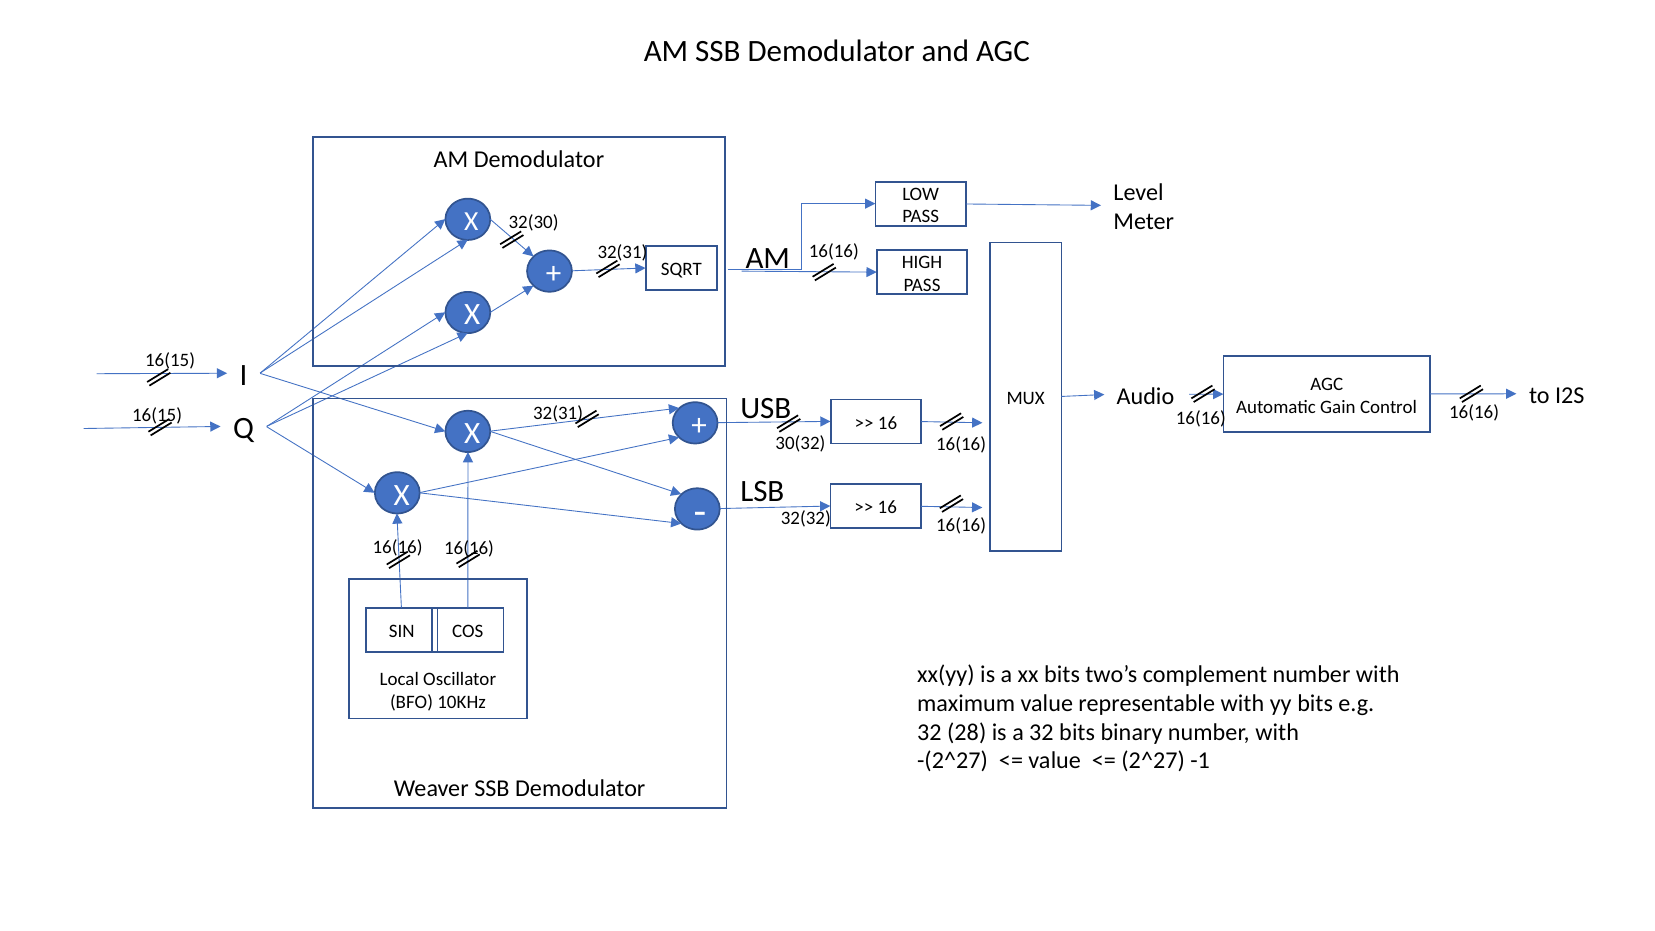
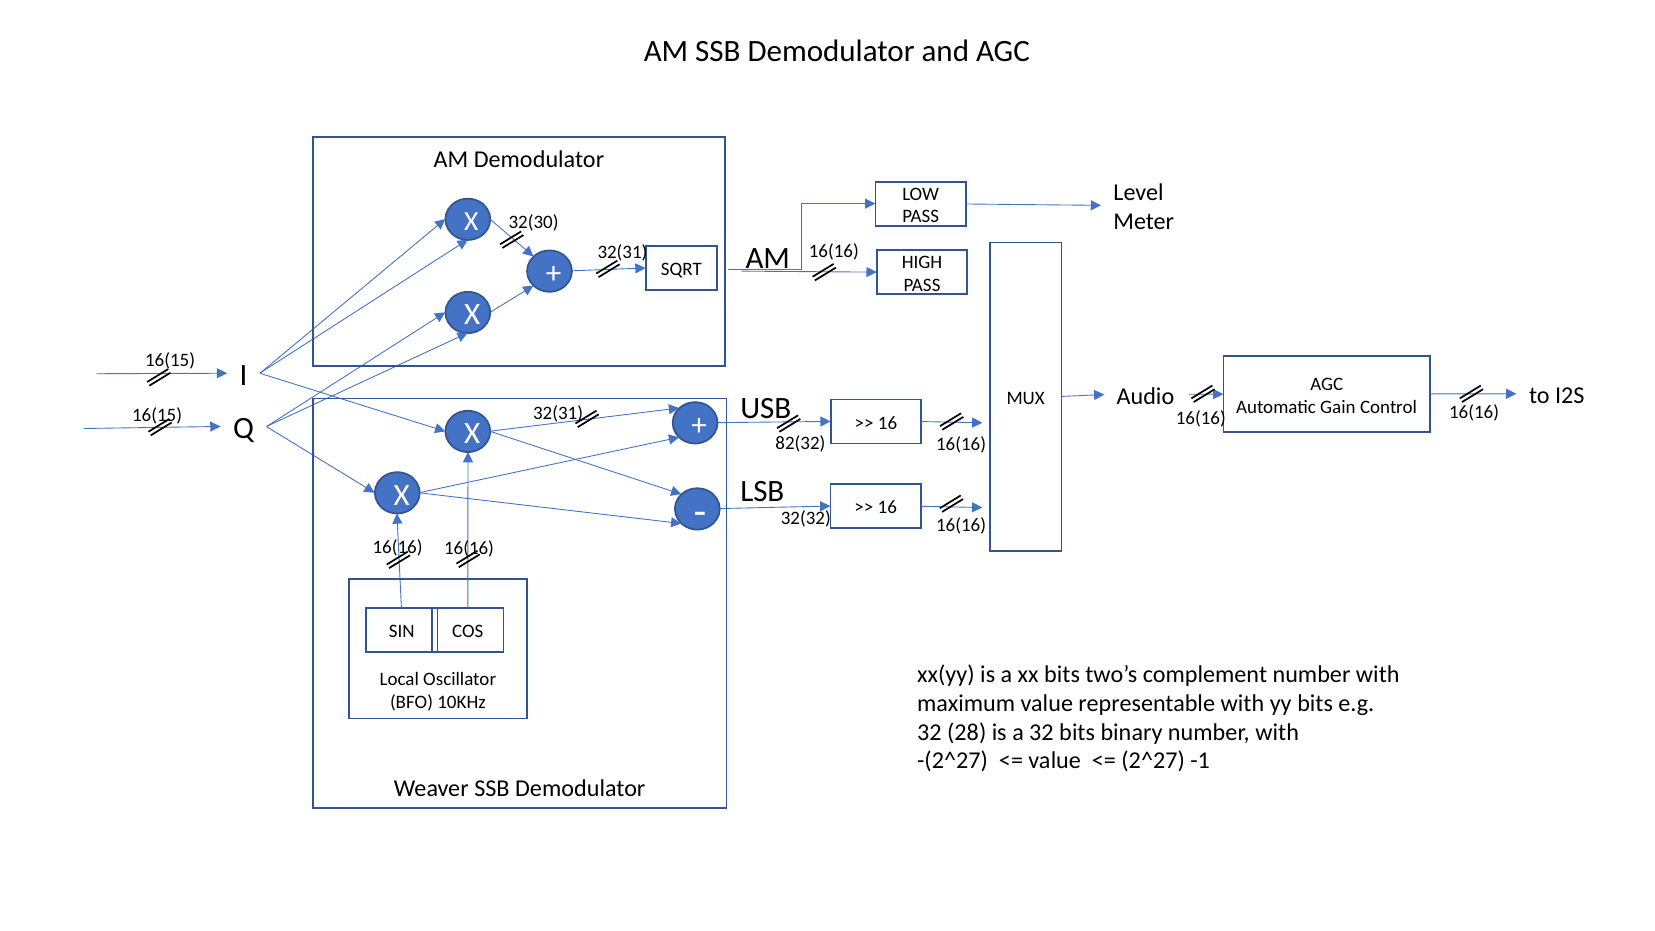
30(32: 30(32 -> 82(32 (800, 443)
